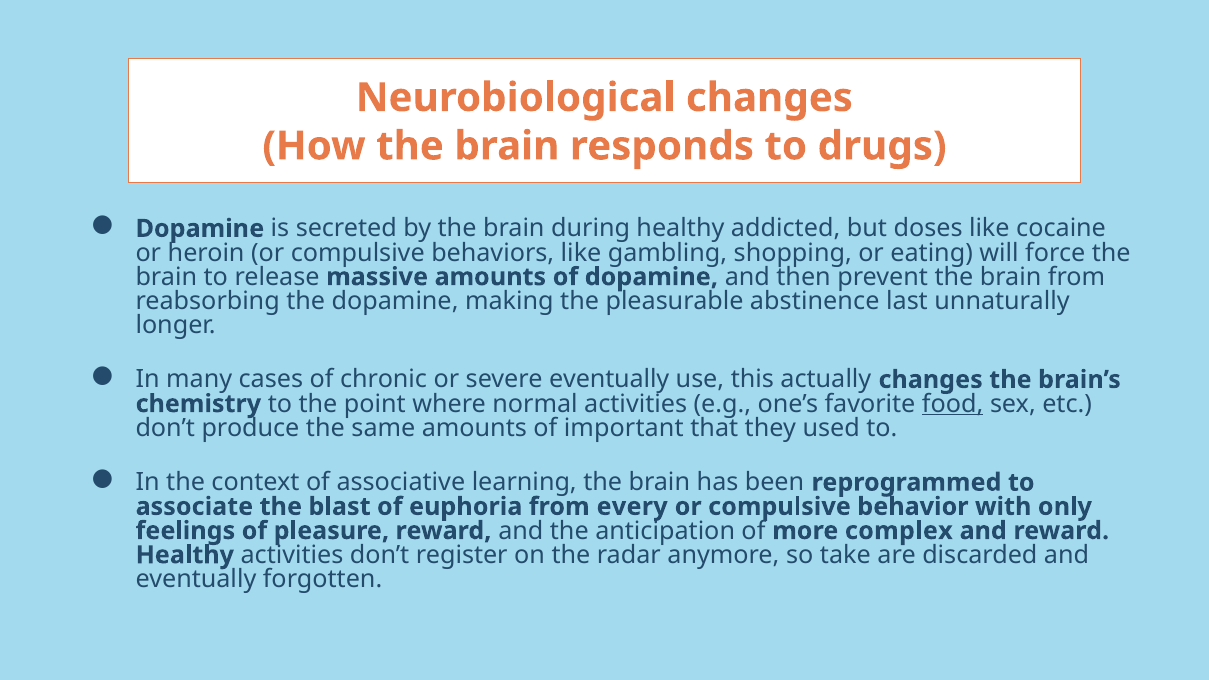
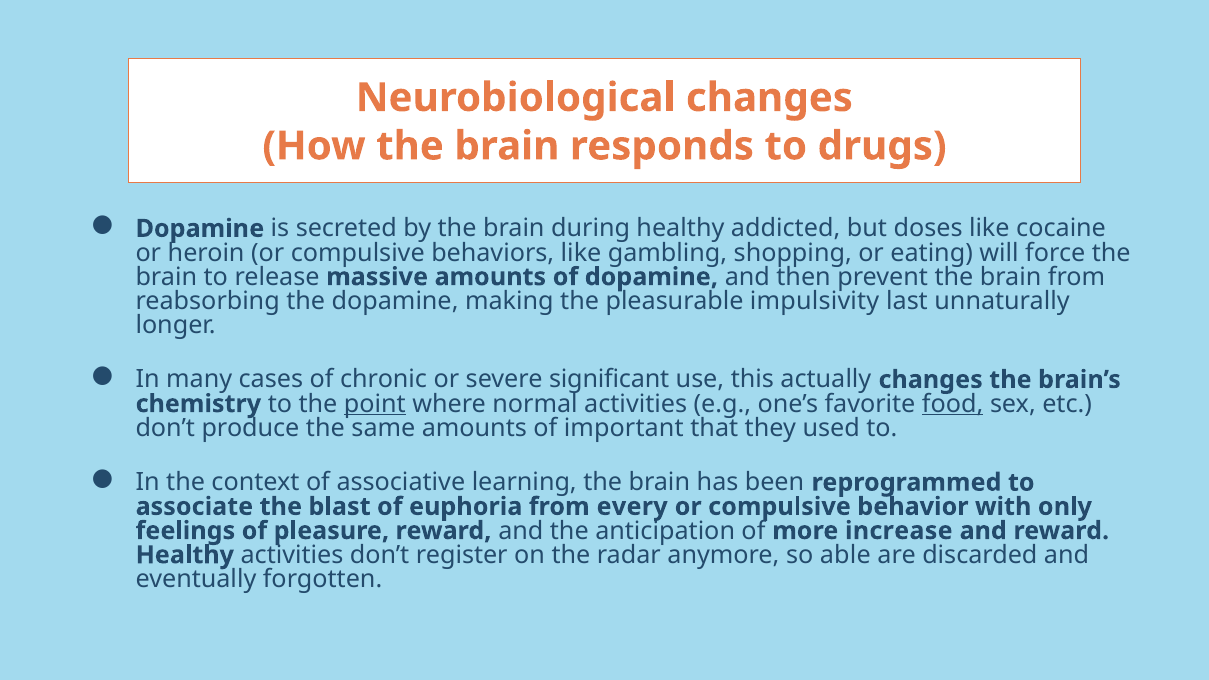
abstinence: abstinence -> impulsivity (815, 301)
severe eventually: eventually -> significant (609, 380)
point underline: none -> present (375, 404)
complex: complex -> increase (899, 531)
take: take -> able (845, 555)
